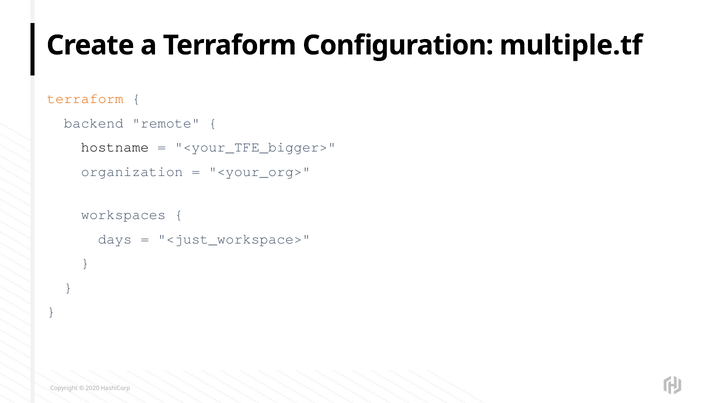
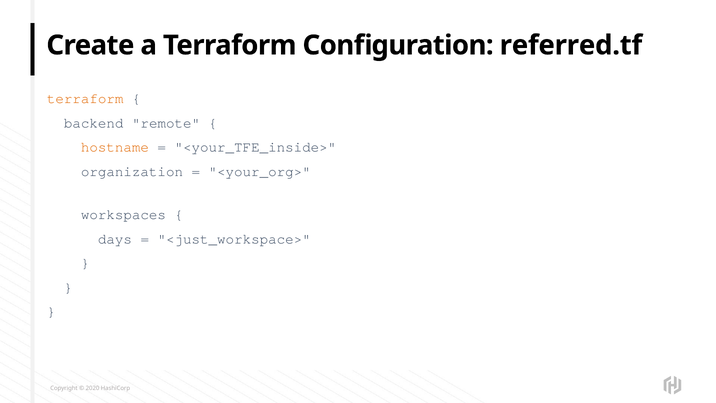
multiple.tf: multiple.tf -> referred.tf (571, 45)
hostname colour: black -> orange (115, 147)
<your_TFE_bigger>: <your_TFE_bigger> -> <your_TFE_inside> (255, 147)
